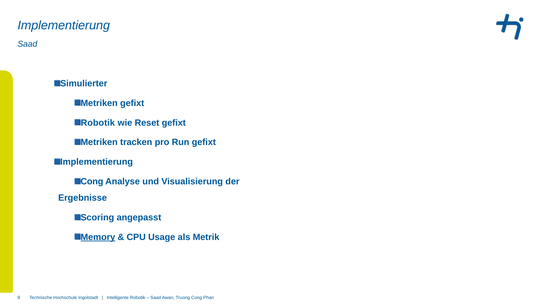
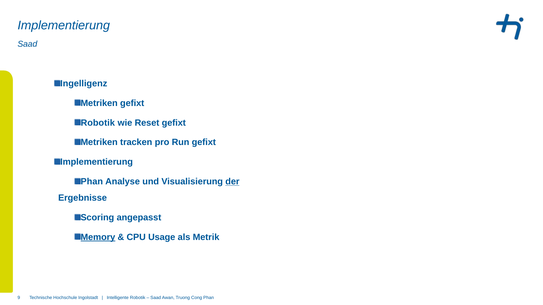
Simulierter: Simulierter -> Ingelligenz (84, 84)
Cong: Cong -> Phan (92, 182)
der underline: none -> present (232, 182)
